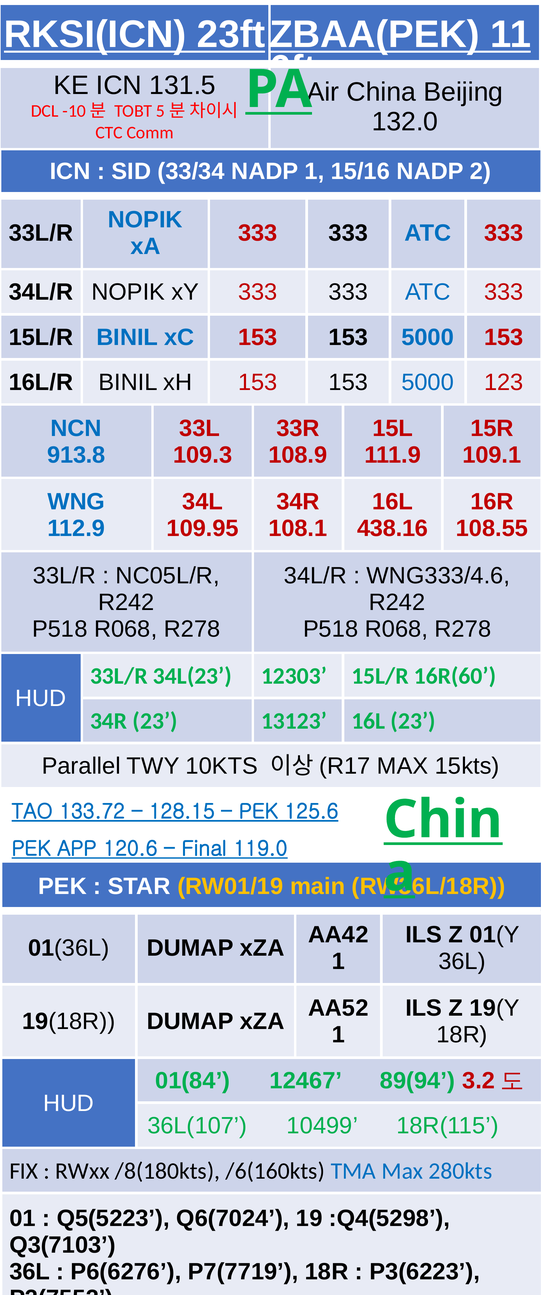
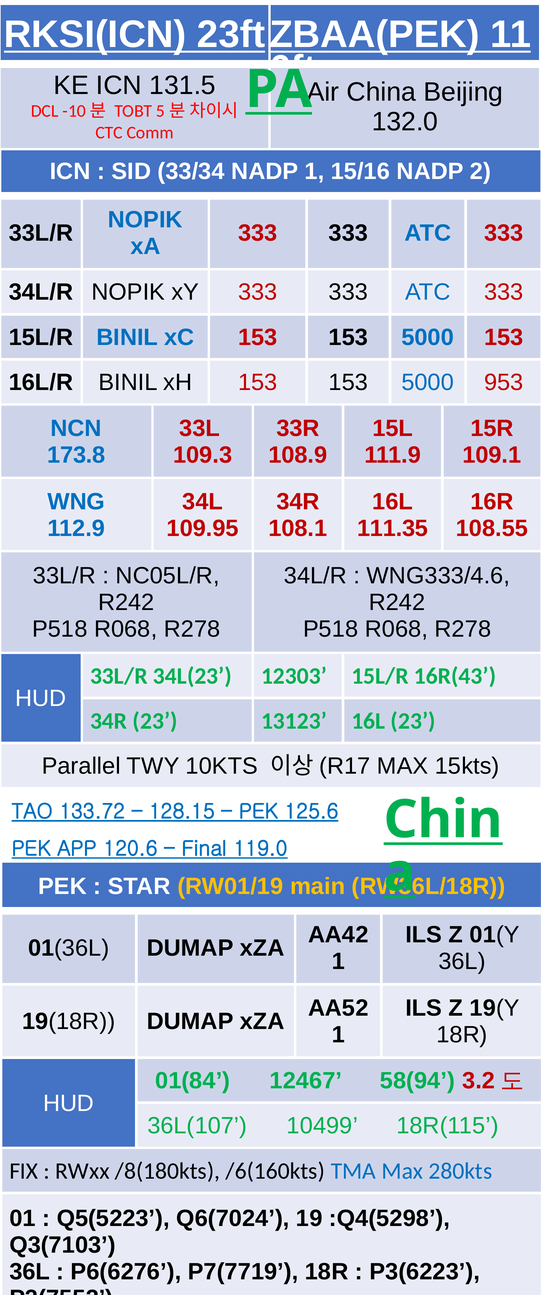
123: 123 -> 953 (504, 382)
913.8: 913.8 -> 173.8 (76, 455)
438.16: 438.16 -> 111.35 (393, 528)
16R(60: 16R(60 -> 16R(43 (455, 676)
89(94: 89(94 -> 58(94 (417, 1080)
